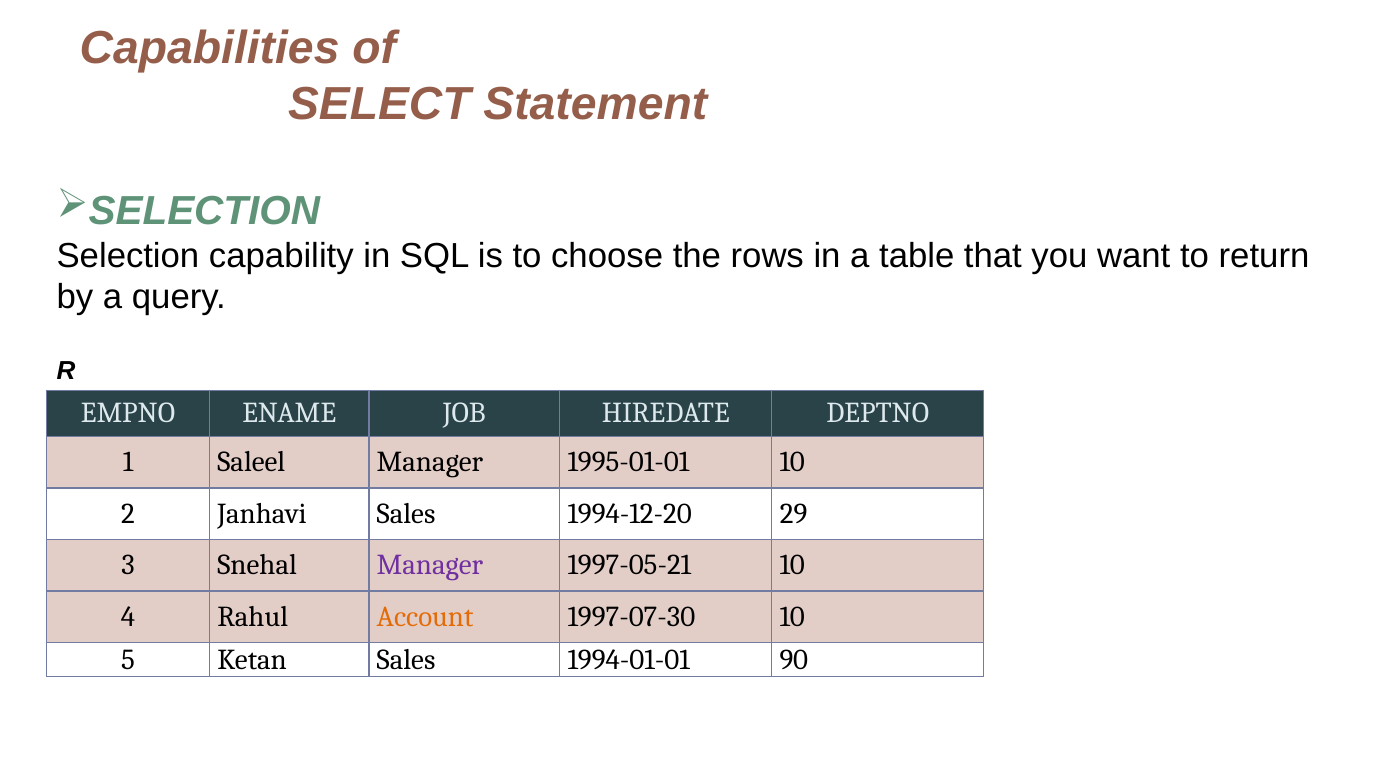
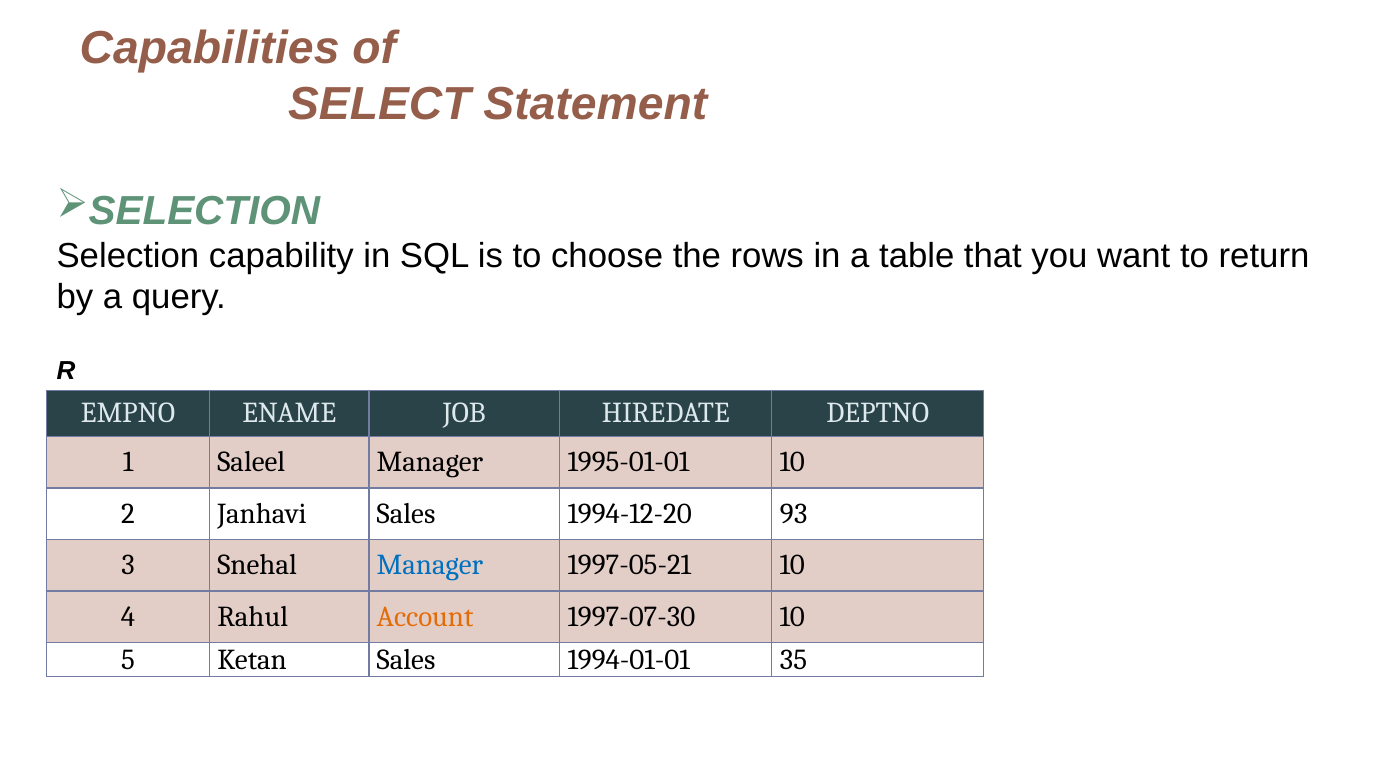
29: 29 -> 93 (794, 514)
Manager colour: purple -> blue (430, 565)
90: 90 -> 35 (793, 660)
